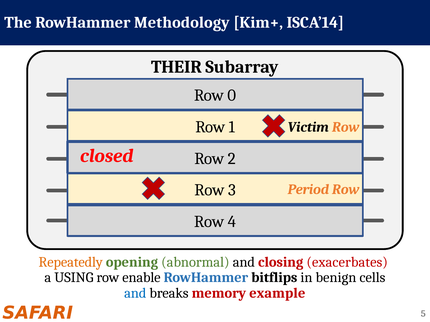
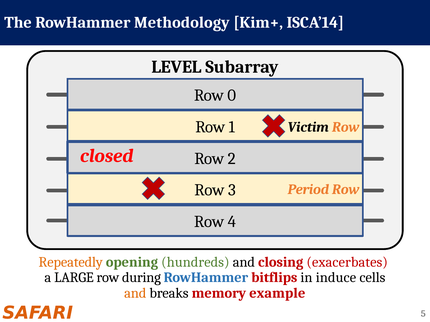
THEIR: THEIR -> LEVEL (177, 67)
abnormal: abnormal -> hundreds (195, 263)
USING: USING -> LARGE (74, 278)
enable: enable -> during (141, 278)
bitflips colour: black -> red (274, 278)
benign: benign -> induce (336, 278)
and colour: blue -> orange (135, 294)
